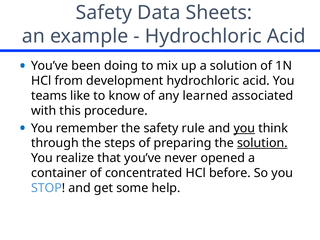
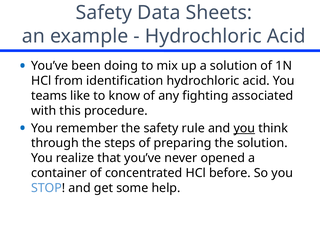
development: development -> identification (125, 81)
learned: learned -> fighting (205, 96)
solution underline: present -> none (262, 143)
